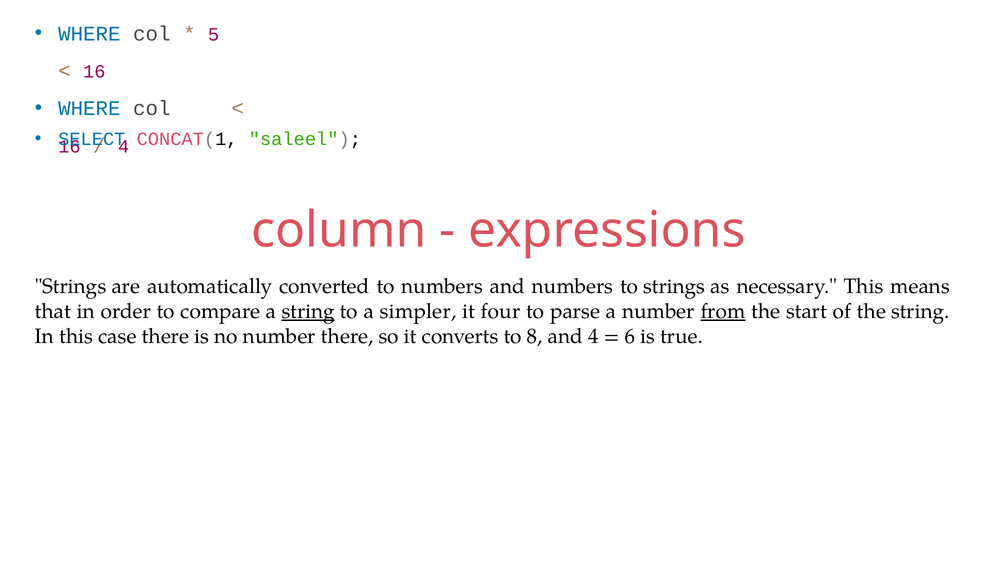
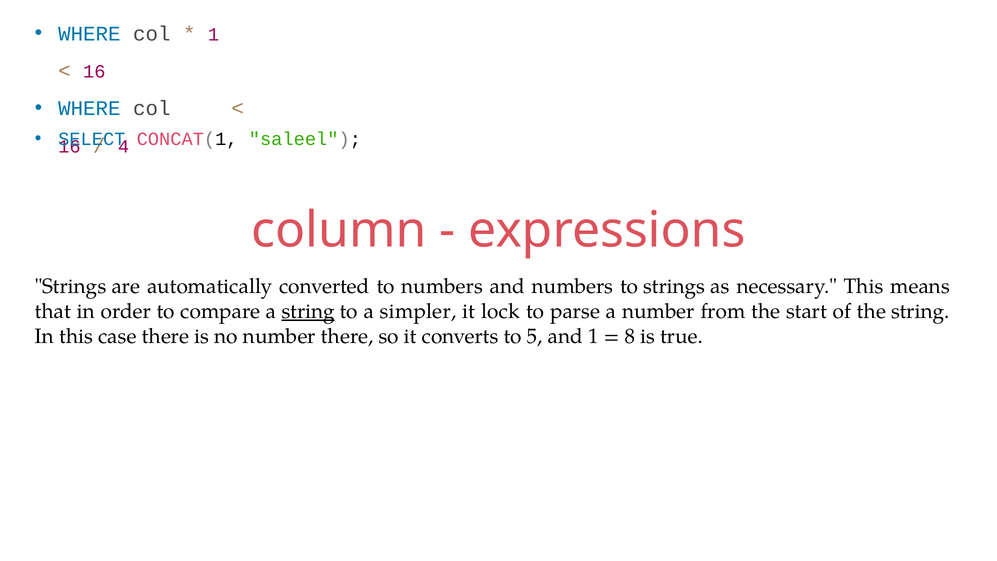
5: 5 -> 1 (214, 34)
four: four -> lock (501, 311)
from underline: present -> none (723, 311)
8: 8 -> 5 (535, 336)
and 4: 4 -> 1 (593, 336)
6: 6 -> 8 (630, 336)
